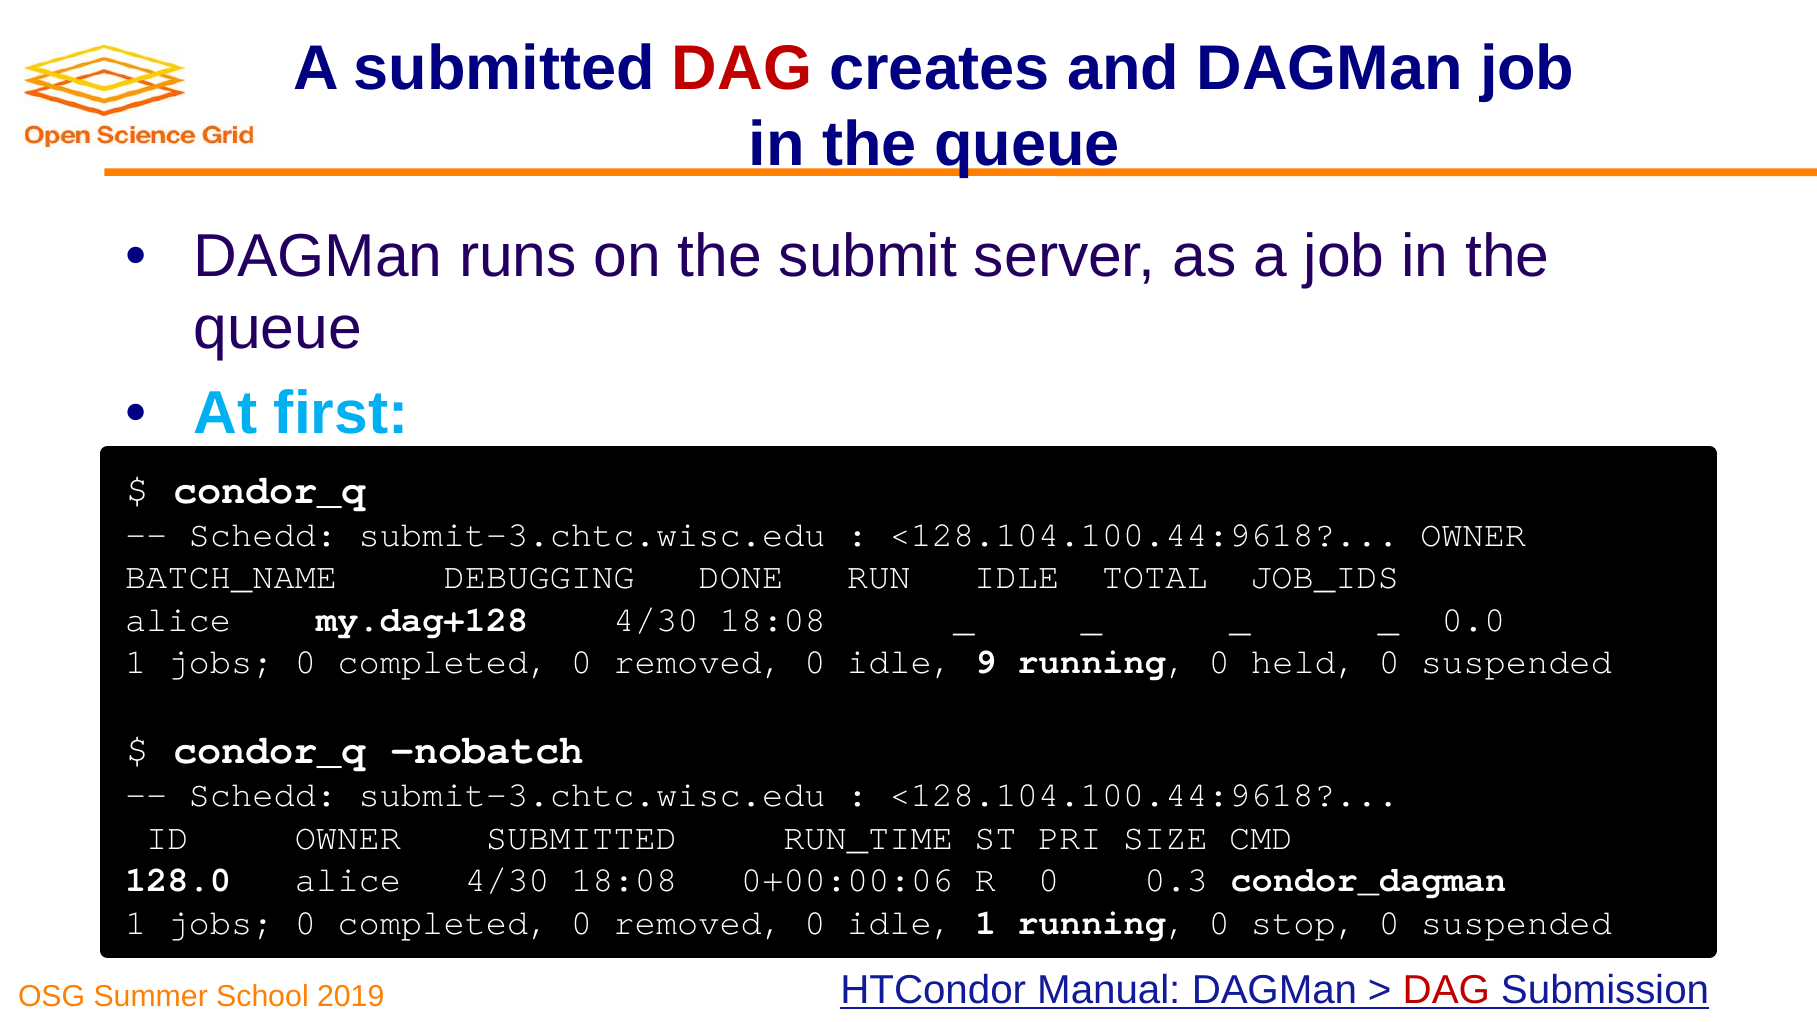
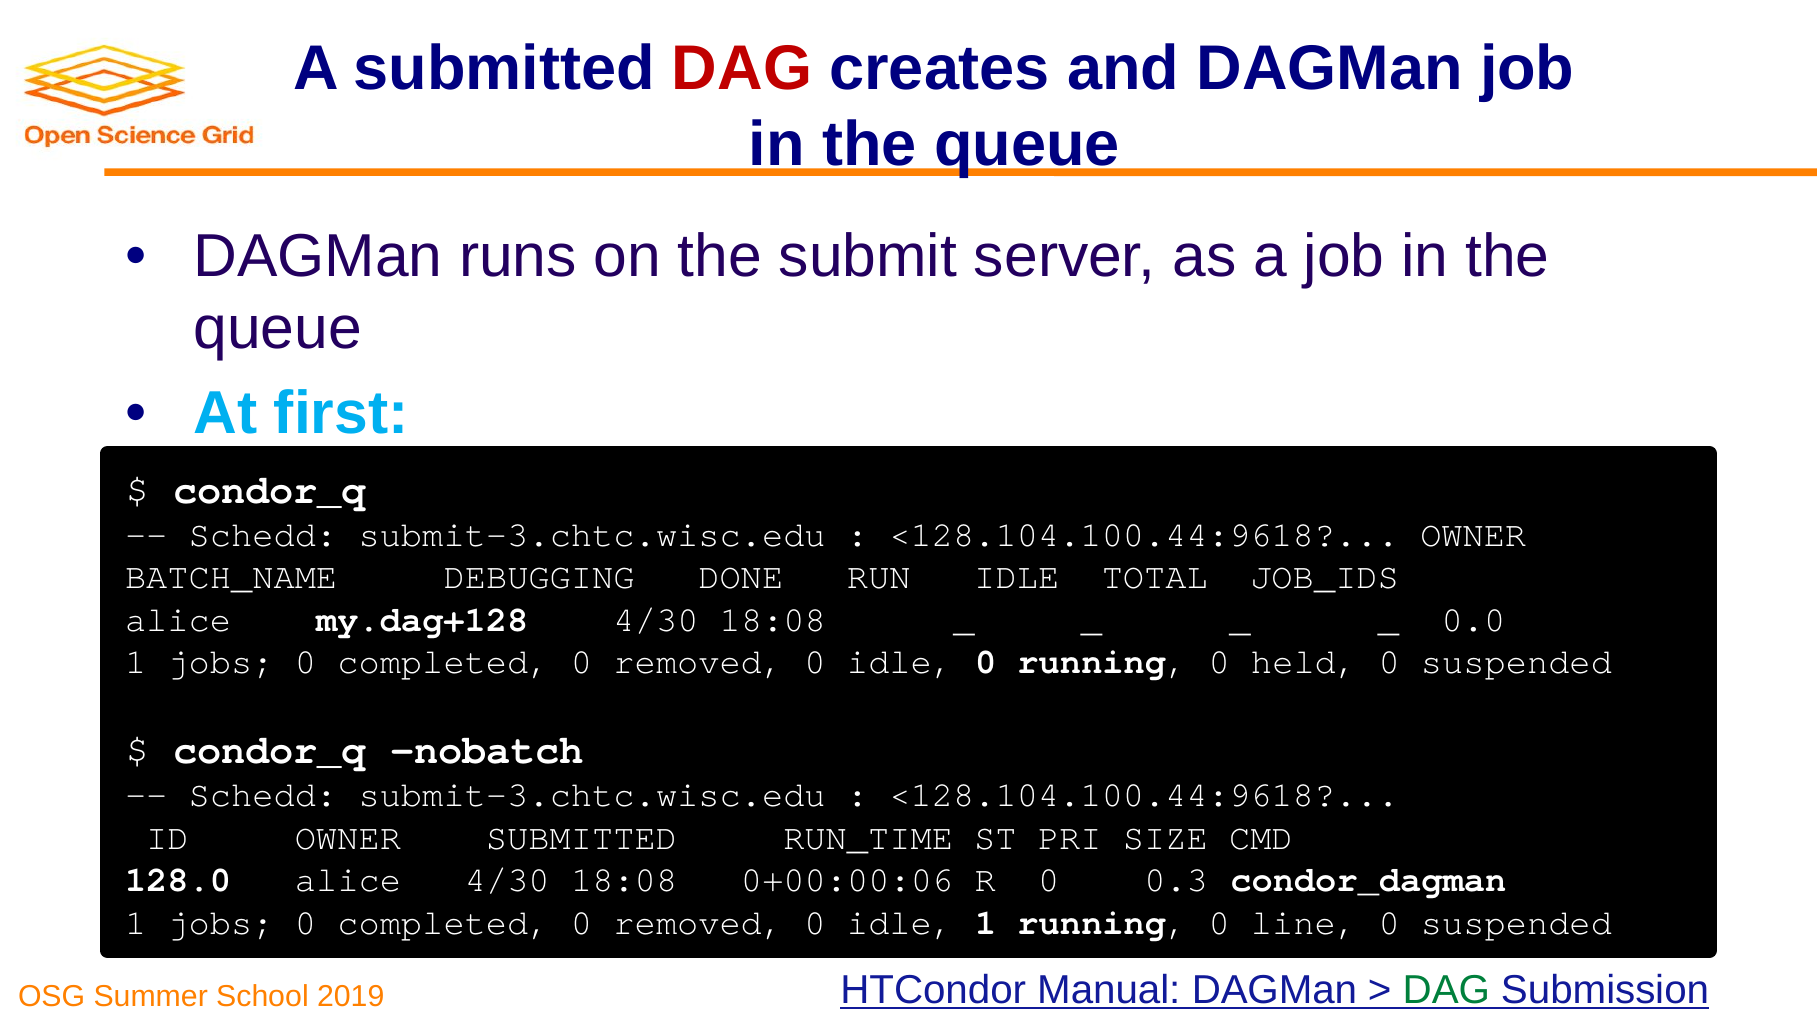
idle 9: 9 -> 0 (986, 662)
stop: stop -> line (1304, 923)
DAG colour: red -> green (1446, 991)
